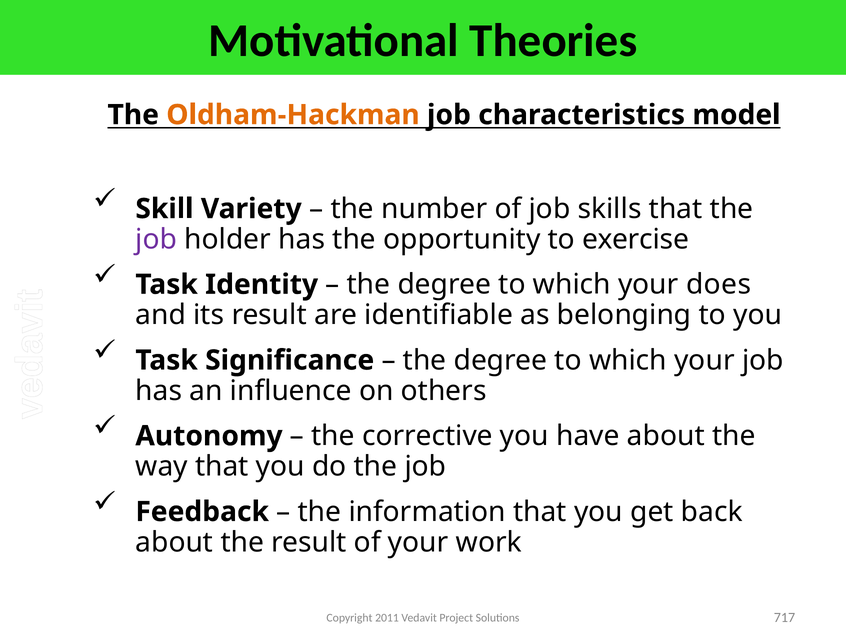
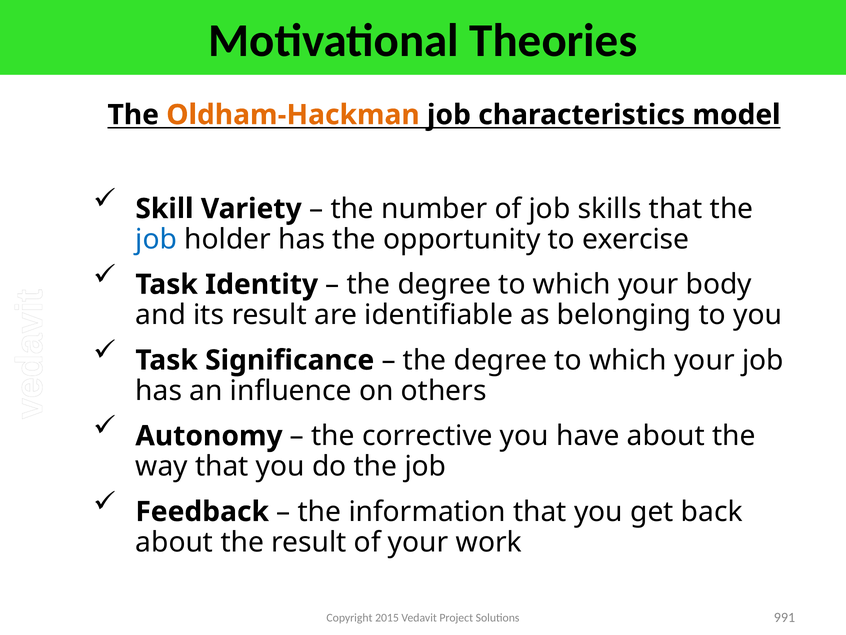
job colour: purple -> blue (156, 239)
does: does -> body (719, 284)
2011: 2011 -> 2015 (387, 617)
717: 717 -> 991 (785, 617)
